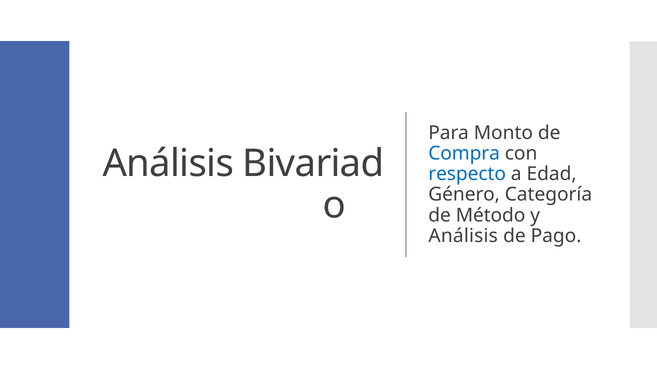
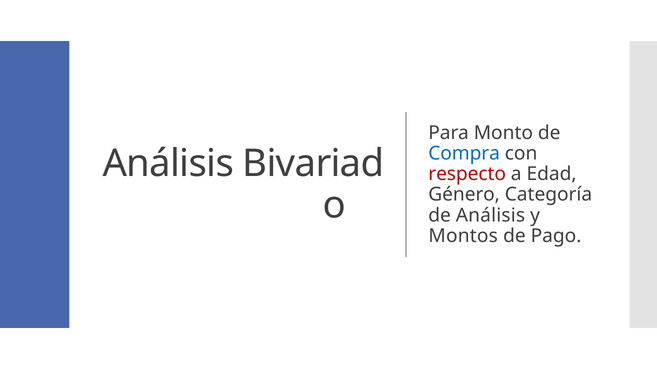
respecto colour: blue -> red (467, 174)
de Método: Método -> Análisis (490, 216)
Análisis: Análisis -> Montos (463, 236)
